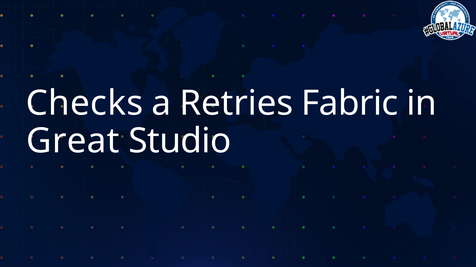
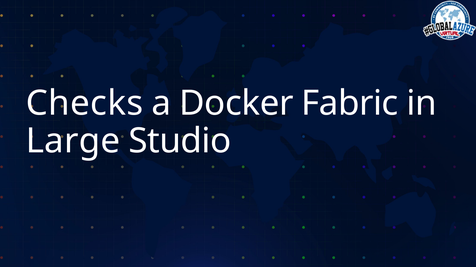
Retries: Retries -> Docker (236, 104)
Great: Great -> Large (73, 141)
